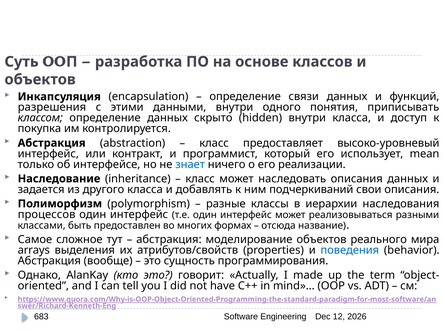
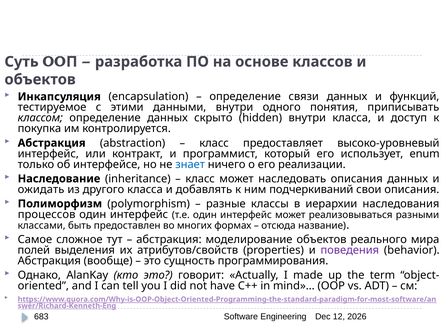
разрешения: разрешения -> тестируемое (52, 107)
mean: mean -> enum (425, 154)
задается: задается -> ожидать (41, 189)
arrays: arrays -> полей (34, 250)
поведения colour: blue -> purple (350, 250)
